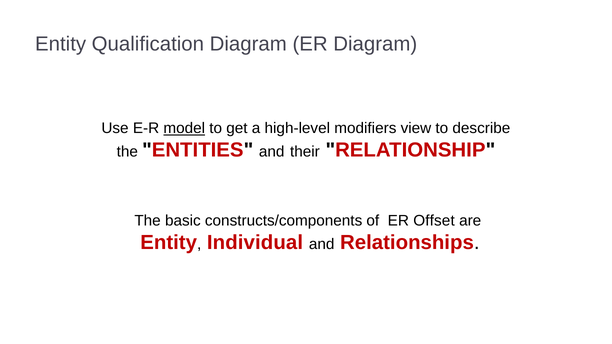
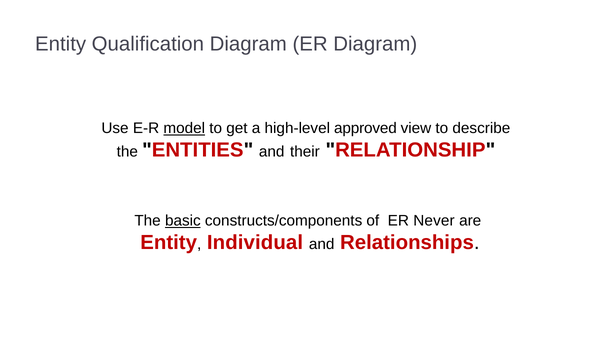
modifiers: modifiers -> approved (365, 128)
basic underline: none -> present (183, 221)
Offset: Offset -> Never (434, 221)
